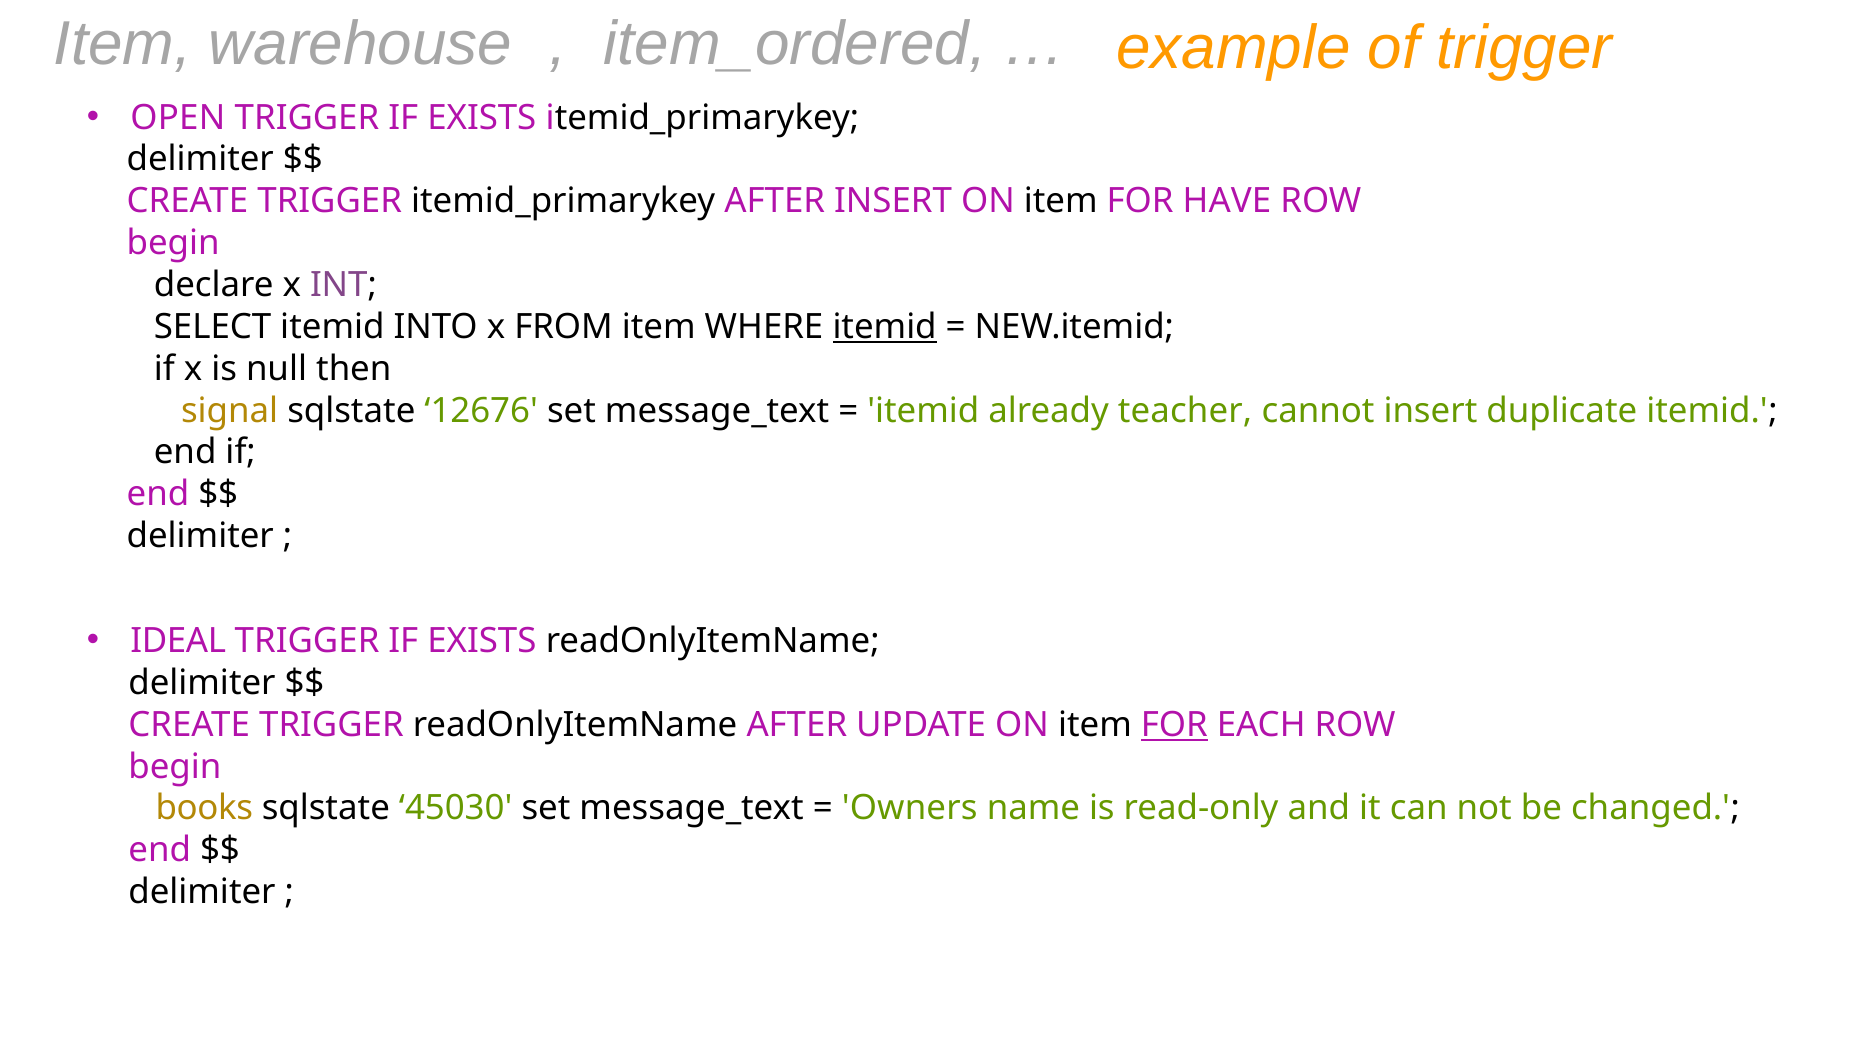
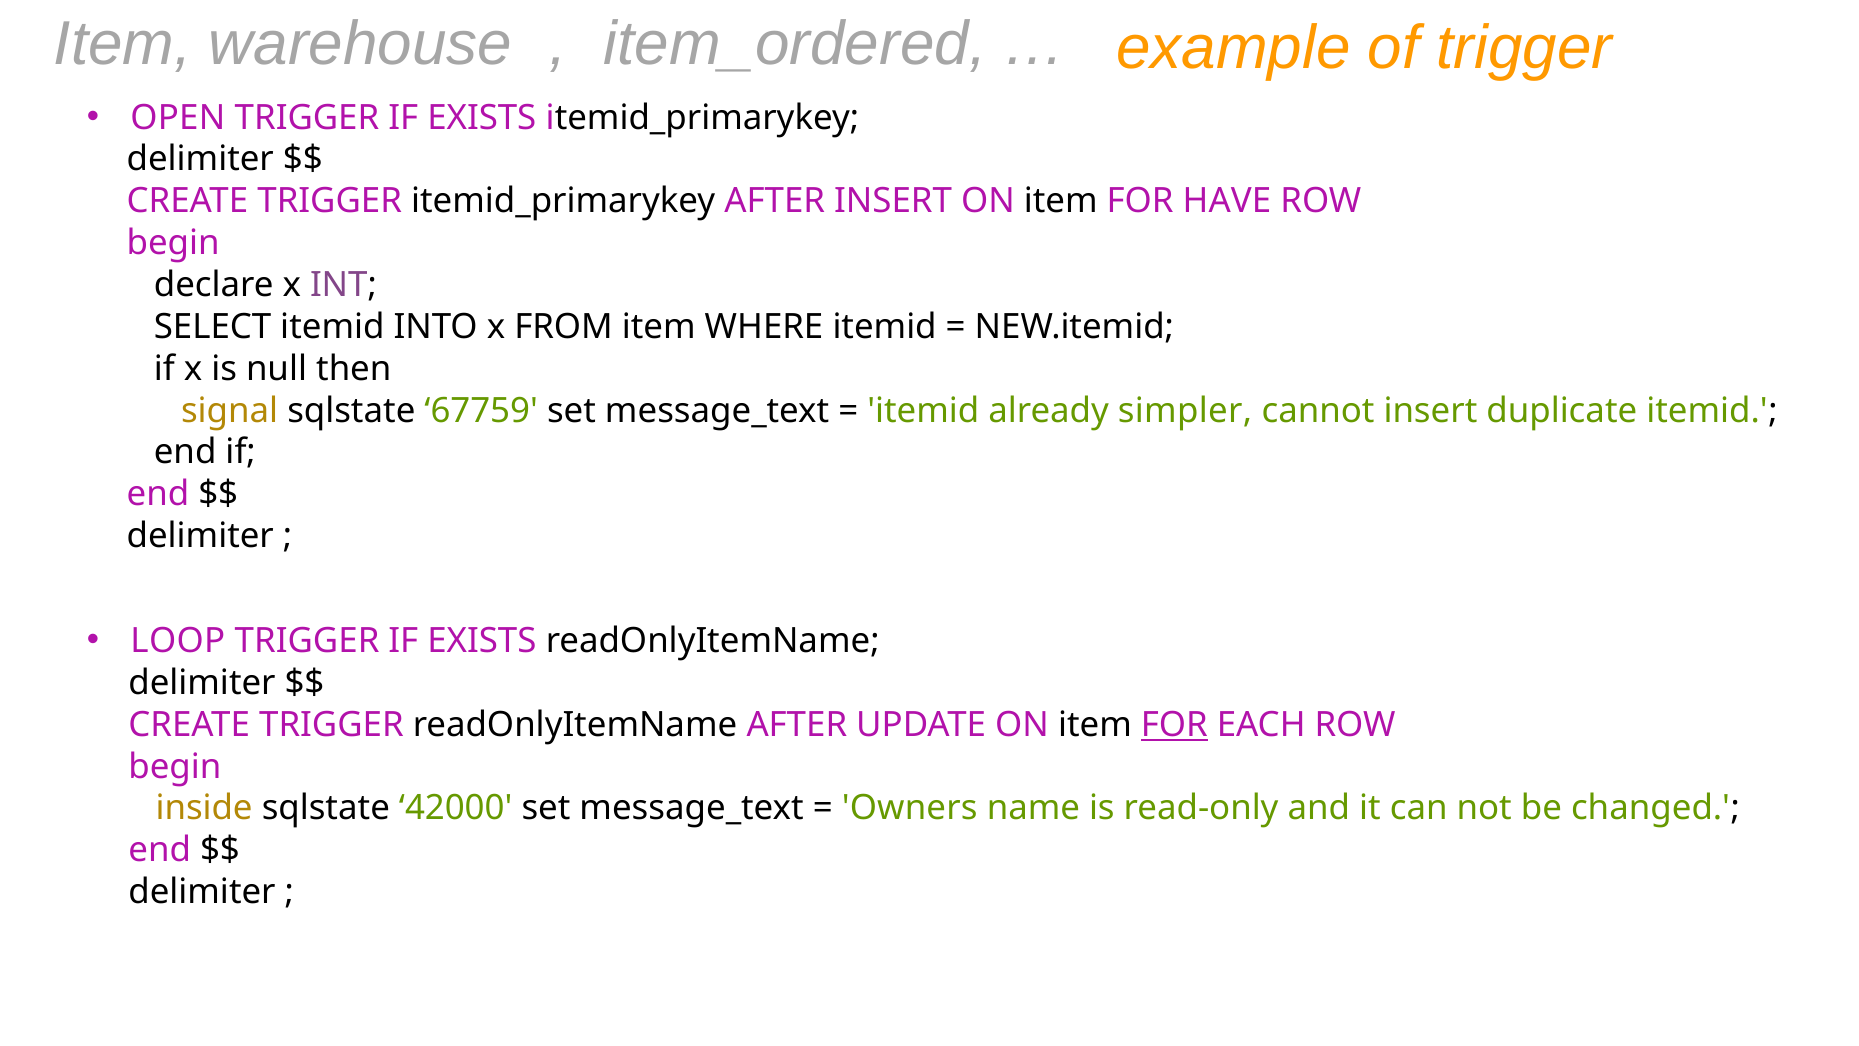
itemid underline: present -> none (885, 327)
12676: 12676 -> 67759 (481, 410)
teacher: teacher -> simpler (1185, 410)
IDEAL: IDEAL -> LOOP (178, 641)
books: books -> inside (204, 808)
45030: 45030 -> 42000 (456, 808)
